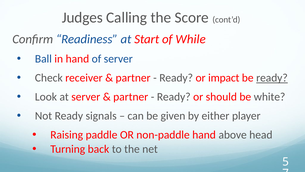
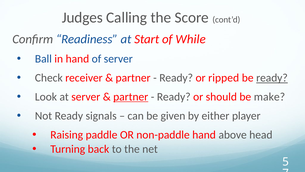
impact: impact -> ripped (224, 78)
partner underline: none -> present (131, 97)
white: white -> make (269, 97)
